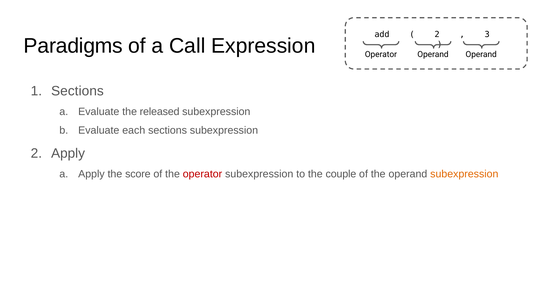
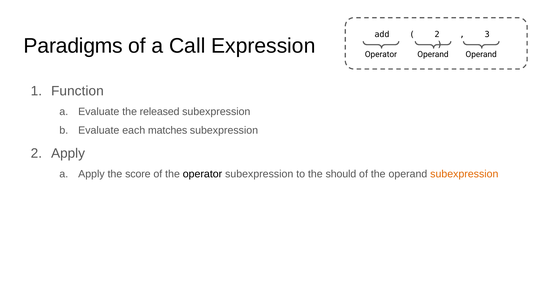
Sections: Sections -> Function (77, 91)
each sections: sections -> matches (168, 131)
operator colour: red -> black (202, 174)
couple: couple -> should (341, 174)
